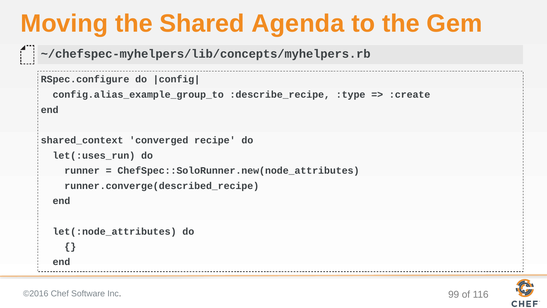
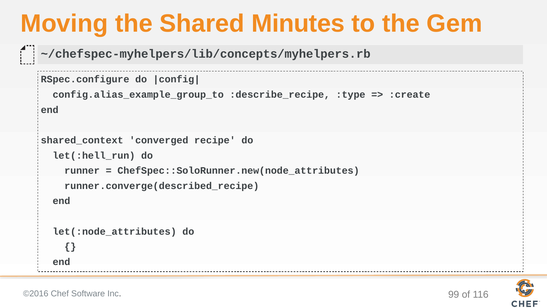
Agenda: Agenda -> Minutes (298, 24)
let(:uses_run: let(:uses_run -> let(:hell_run (94, 155)
